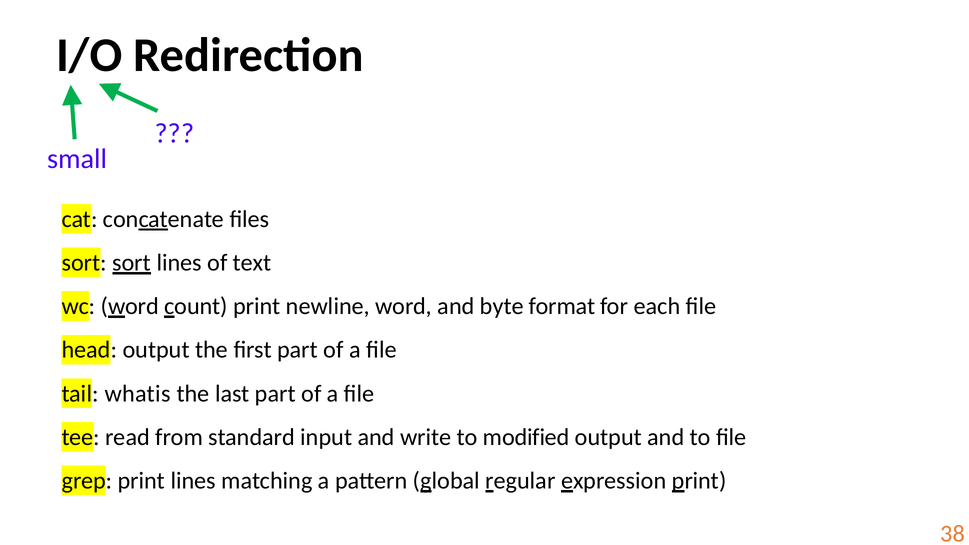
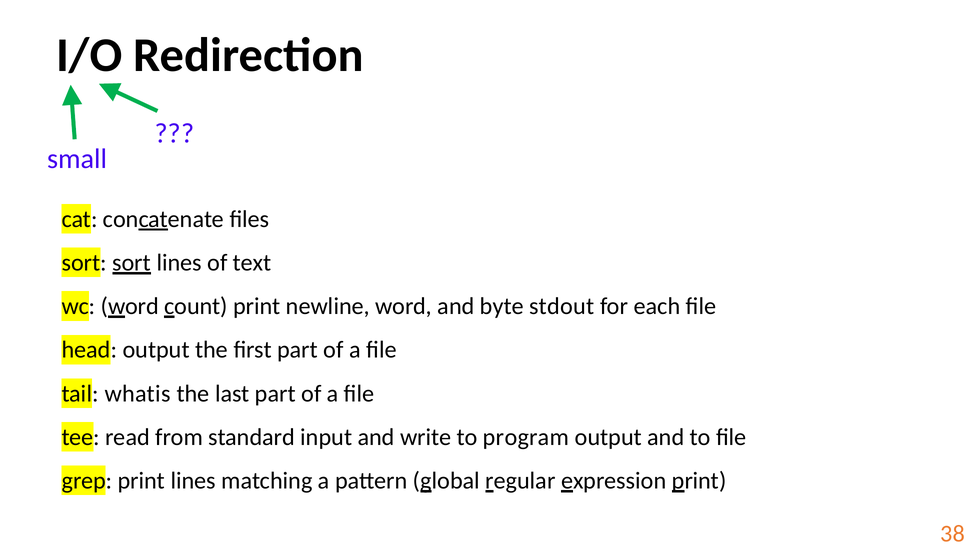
format: format -> stdout (562, 306)
modified: modified -> program (526, 437)
